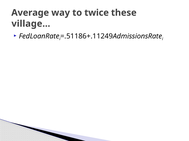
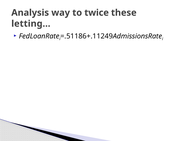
Average: Average -> Analysis (30, 13)
village…: village… -> letting… (31, 24)
